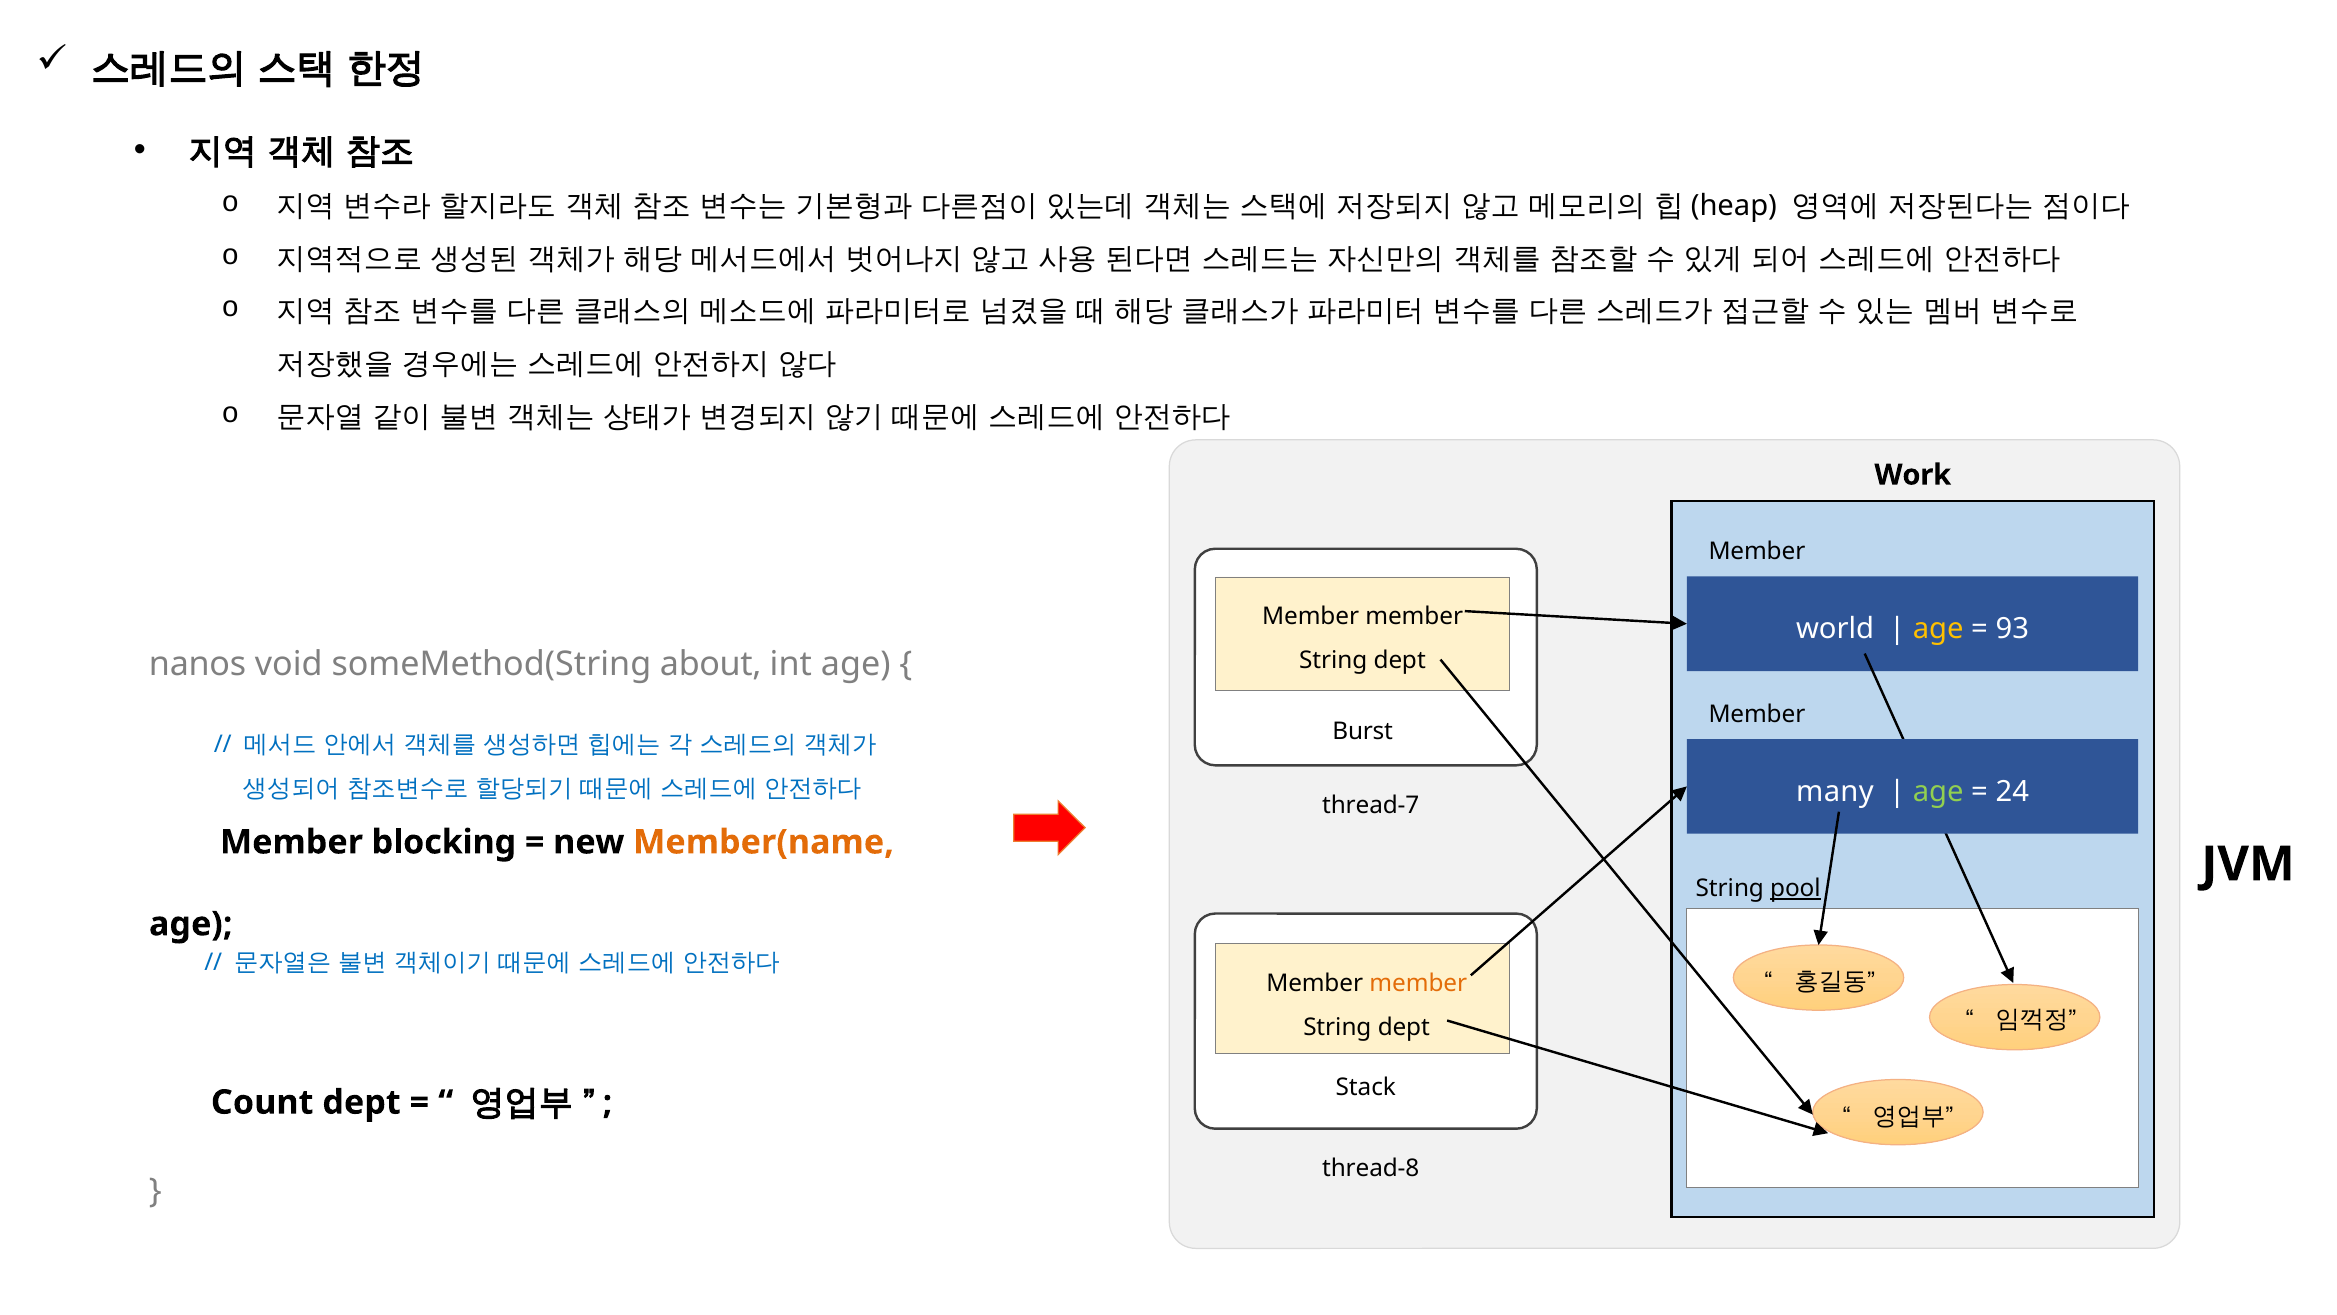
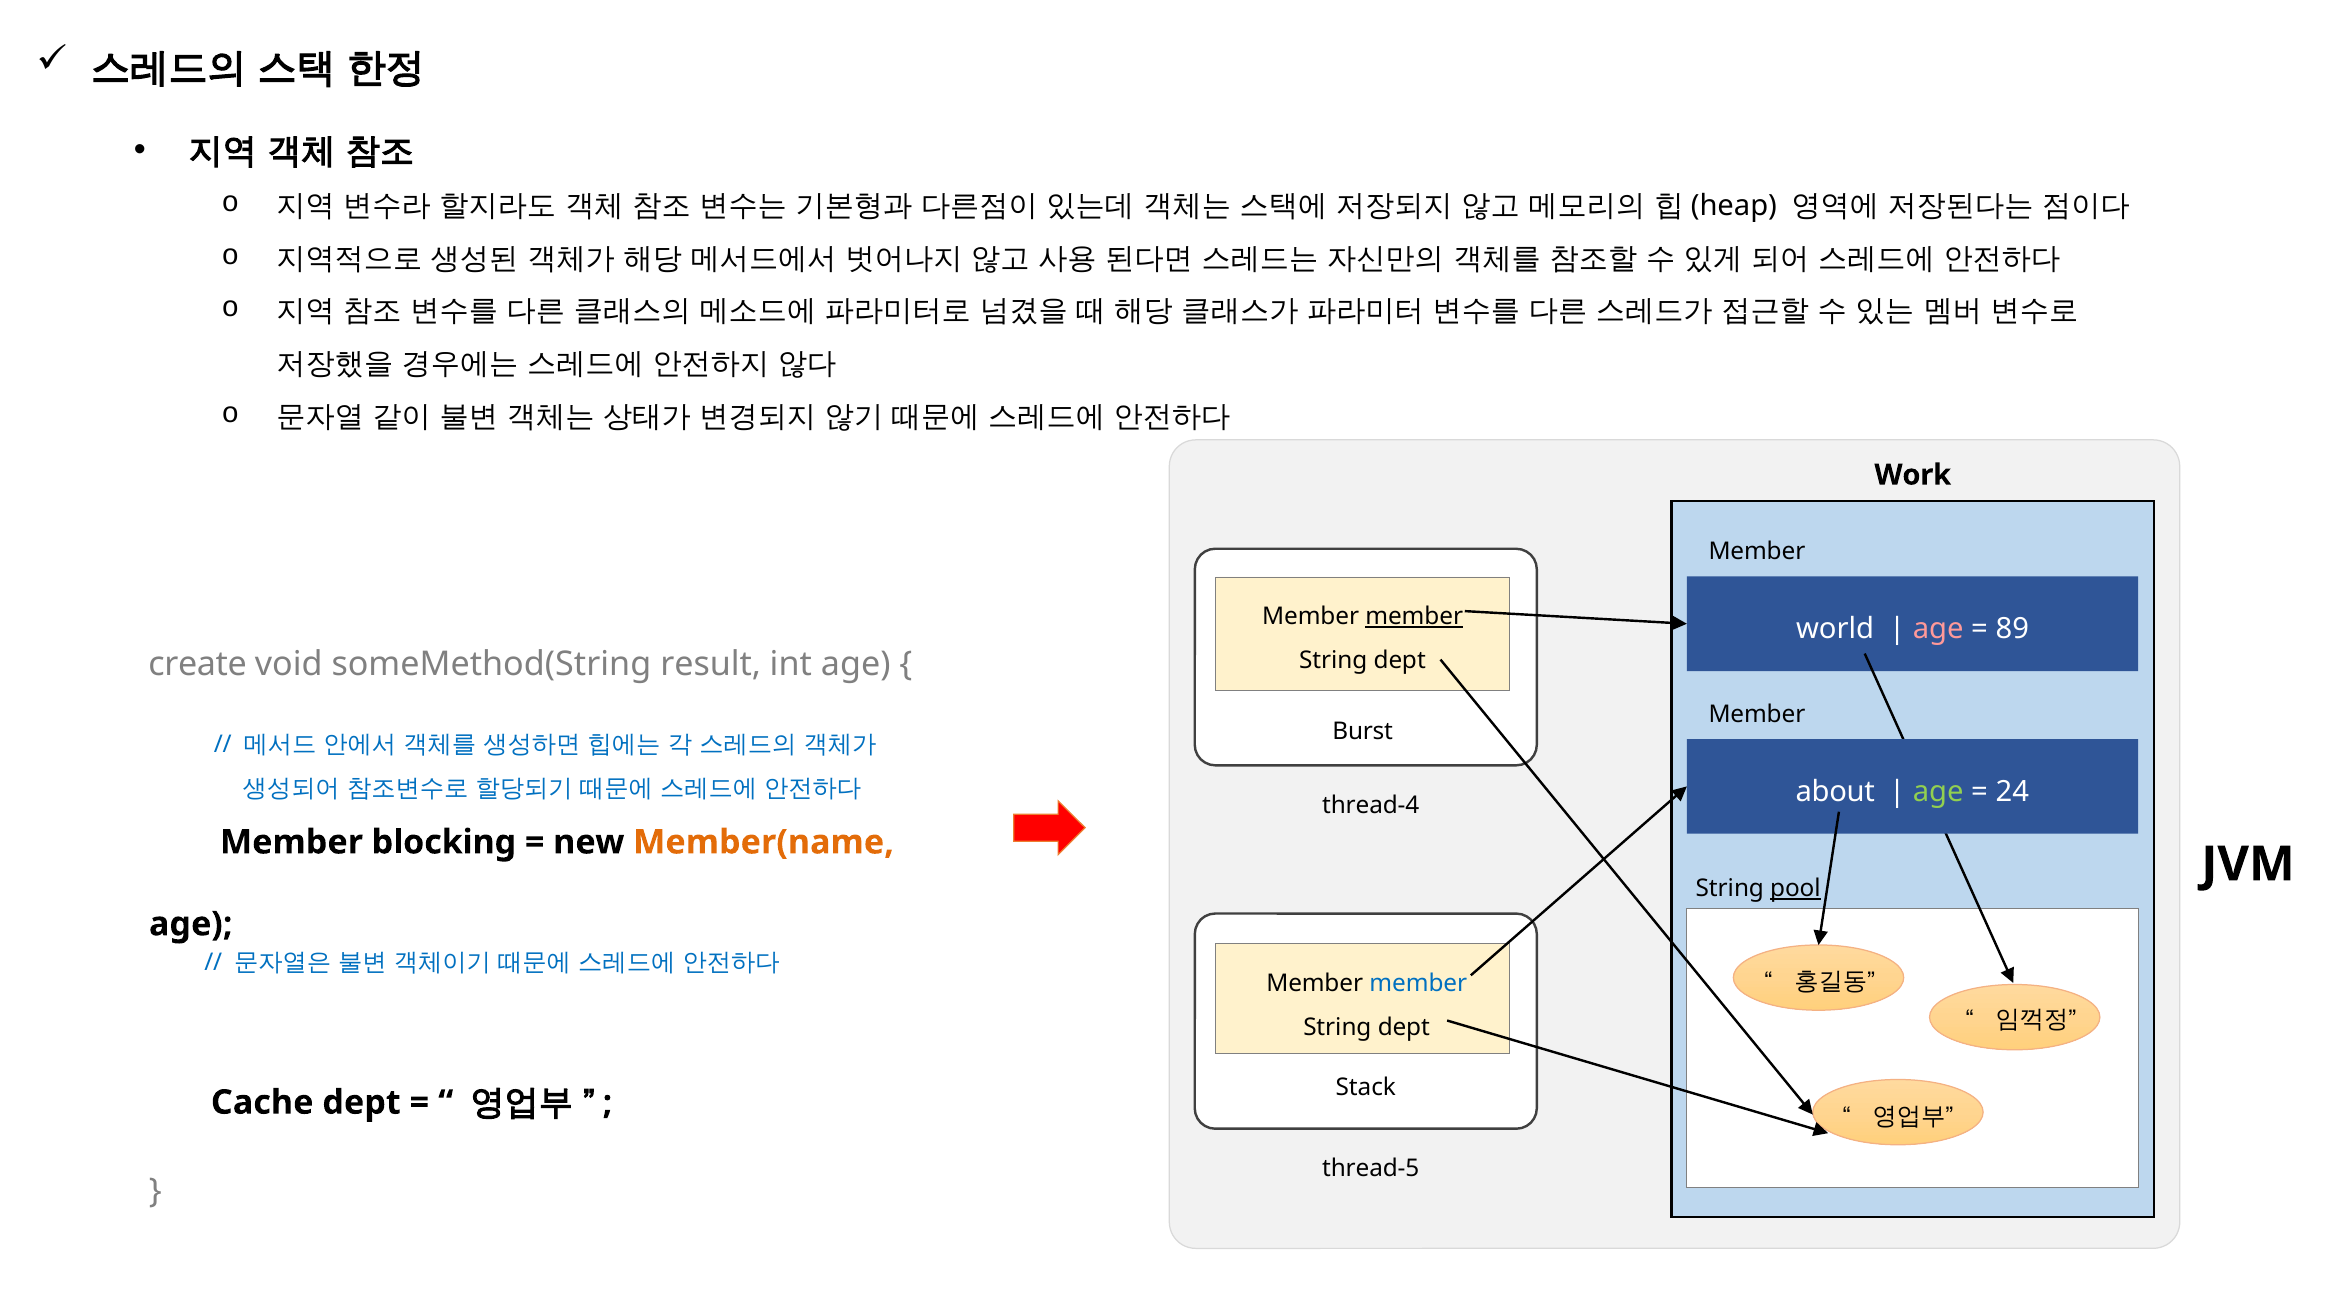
member underline: none -> present (1414, 616)
age colour: yellow -> pink (1938, 628)
93: 93 -> 89 (2012, 628)
nanos: nanos -> create (198, 664)
about: about -> result (711, 664)
many: many -> about (1835, 792)
thread-7: thread-7 -> thread-4 (1371, 805)
member colour: orange -> blue (1418, 983)
Count: Count -> Cache (262, 1102)
thread-8: thread-8 -> thread-5 (1371, 1168)
